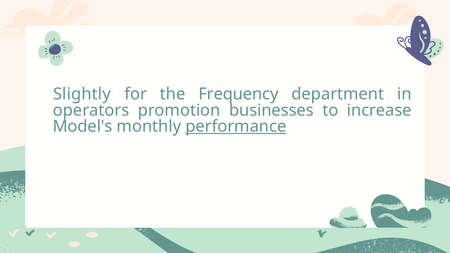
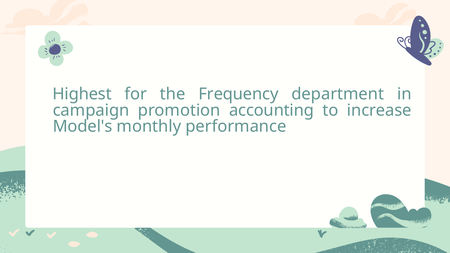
Slightly: Slightly -> Highest (82, 94)
operators: operators -> campaign (91, 110)
businesses: businesses -> accounting (272, 110)
performance underline: present -> none (236, 127)
